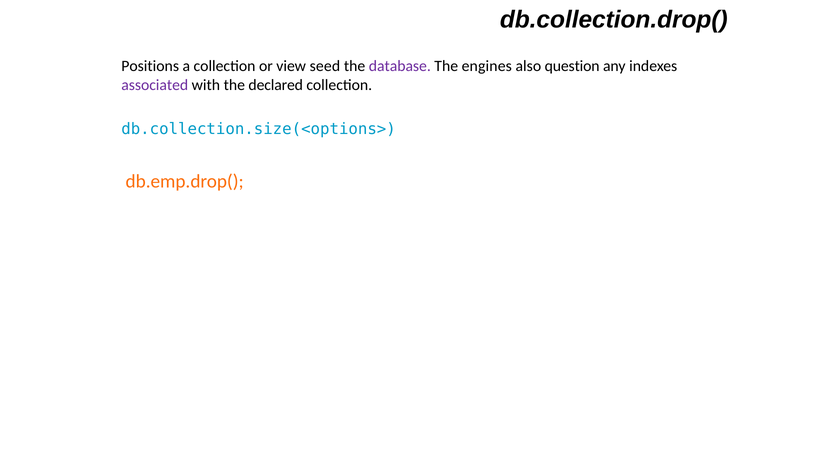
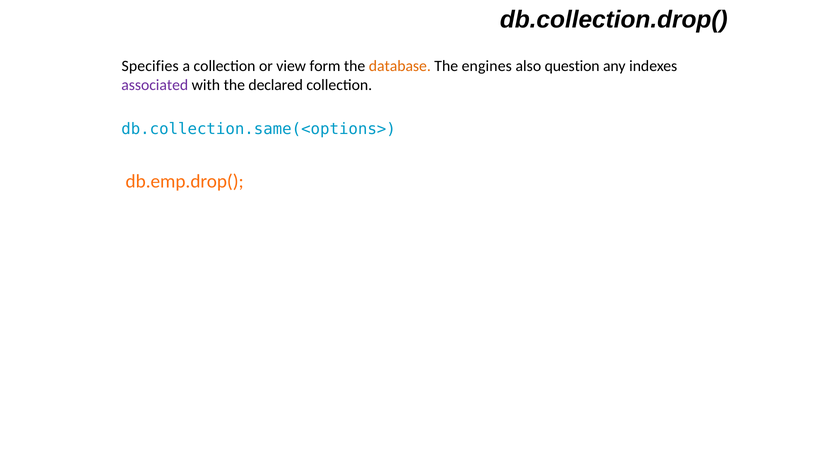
Positions: Positions -> Specifies (150, 66)
seed: seed -> form (325, 66)
database colour: purple -> orange (400, 66)
db.collection.size(<options>: db.collection.size(<options> -> db.collection.same(<options> (259, 129)
